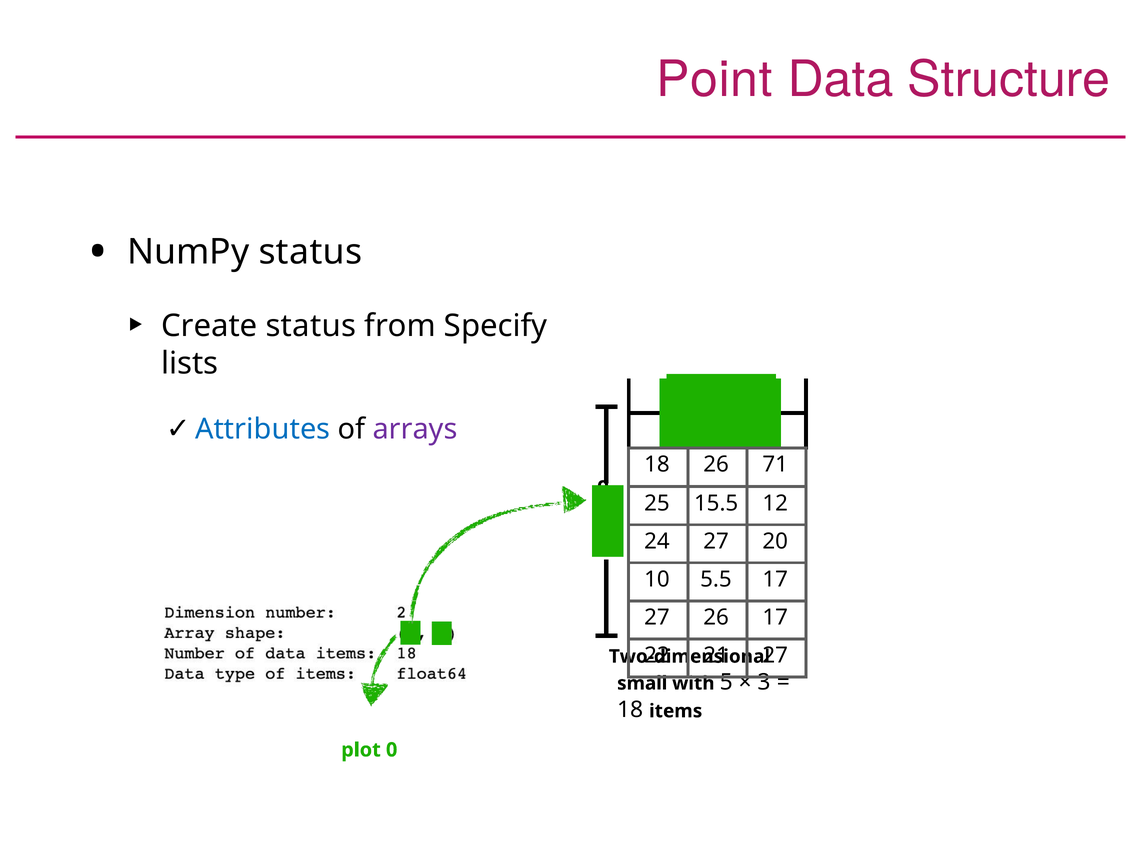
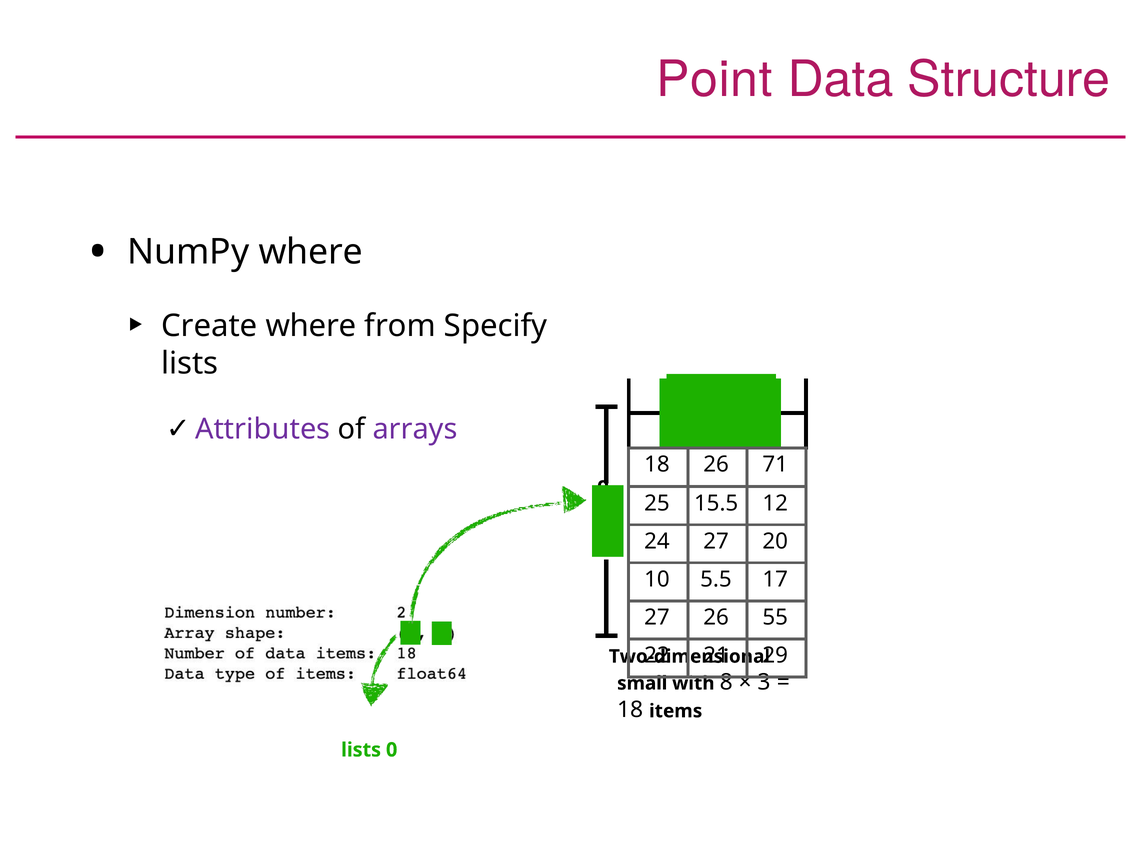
NumPy status: status -> where (311, 252)
Create status: status -> where (311, 326)
Attributes colour: blue -> purple (263, 429)
26 17: 17 -> 55 (775, 617)
27: 27 -> 29 (775, 655)
5: 5 -> 8 (726, 682)
plot: plot -> lists (361, 750)
